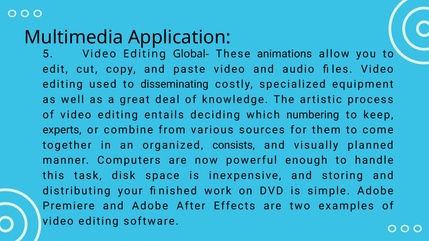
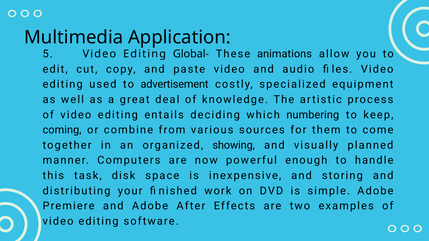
disseminating: disseminating -> advertisement (175, 84)
experts: experts -> coming (62, 130)
consists: consists -> showing (234, 145)
